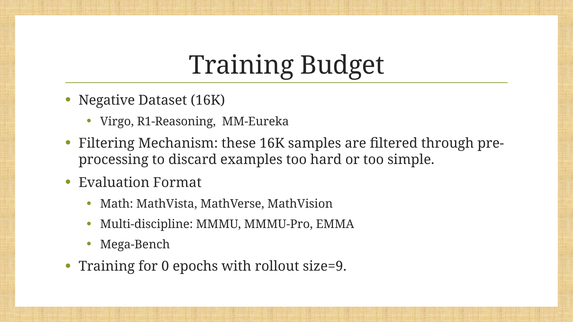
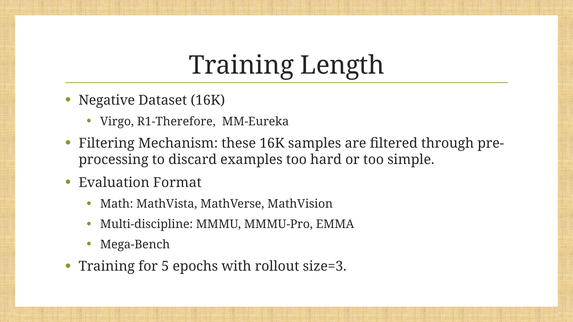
Budget: Budget -> Length (342, 65)
R1-Reasoning: R1-Reasoning -> R1-Therefore (176, 122)
0: 0 -> 5 (165, 267)
size=9: size=9 -> size=3 (325, 267)
